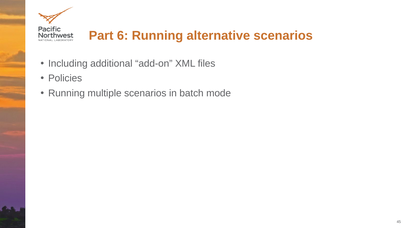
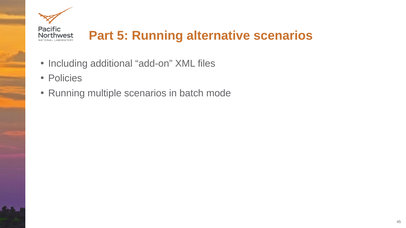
6: 6 -> 5 (123, 36)
